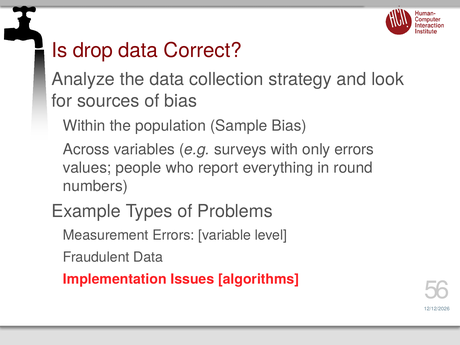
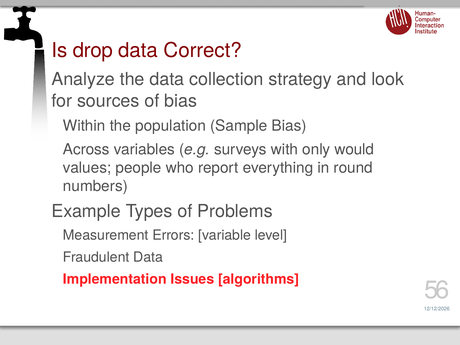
only errors: errors -> would (354, 149)
